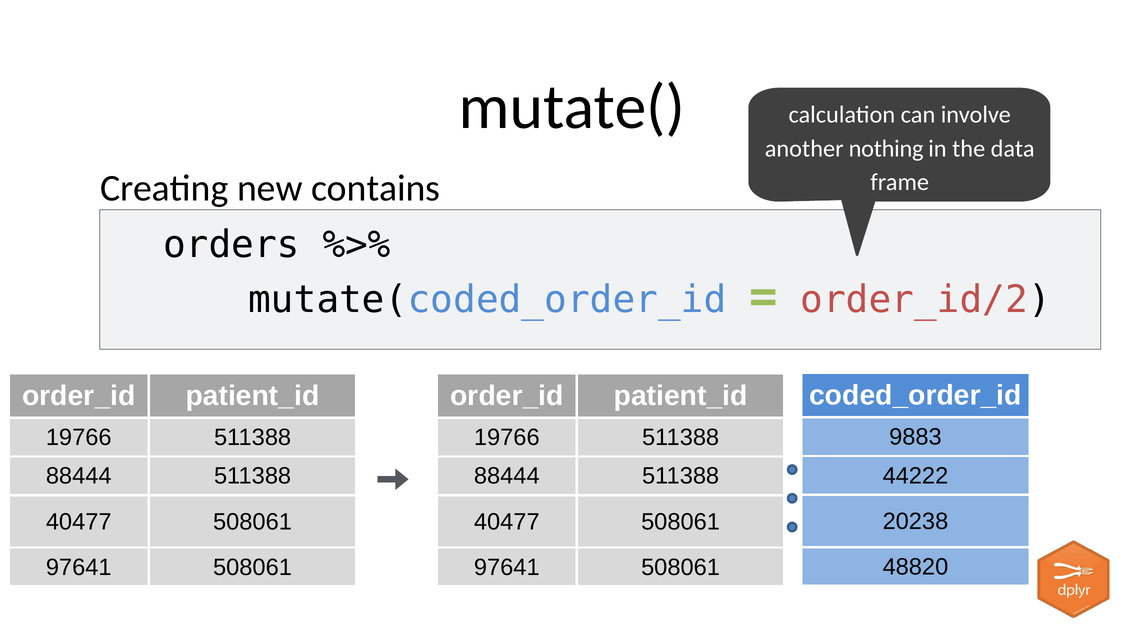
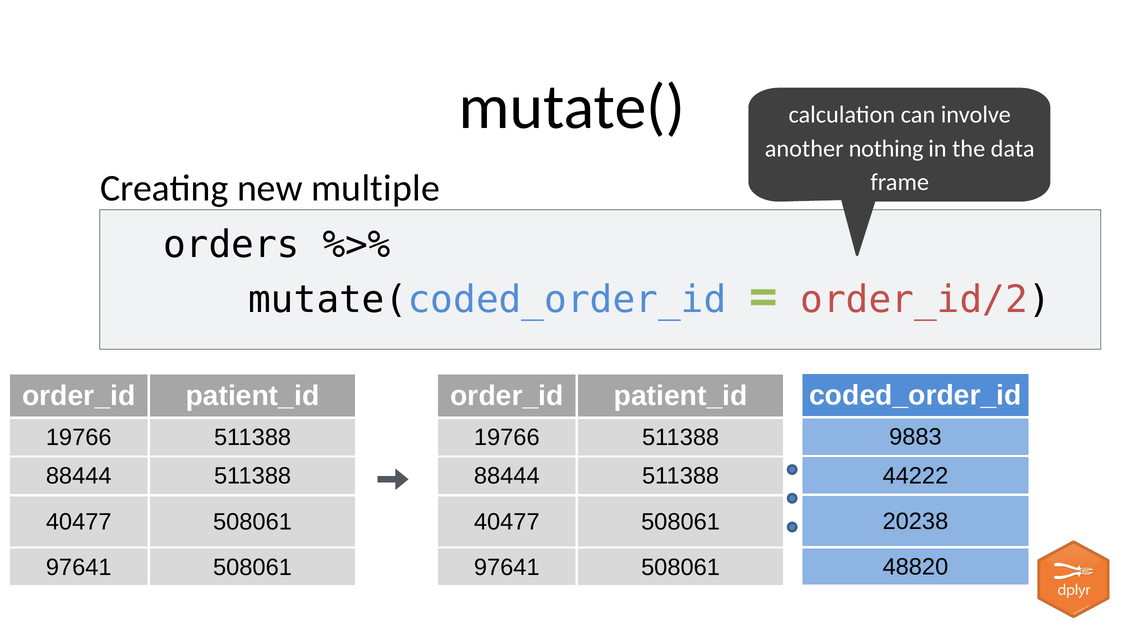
contains: contains -> multiple (375, 188)
